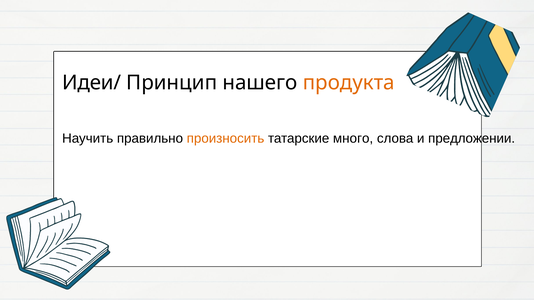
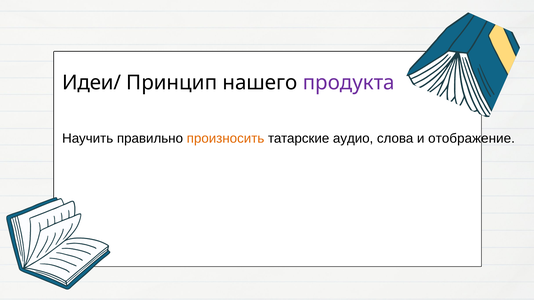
продукта colour: orange -> purple (349, 83)
много: много -> аудио (353, 139)
предложении: предложении -> отображение (472, 139)
